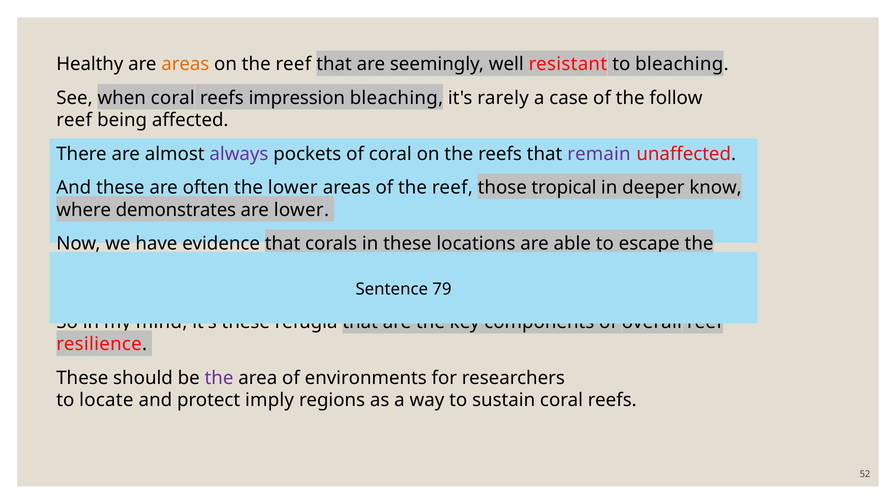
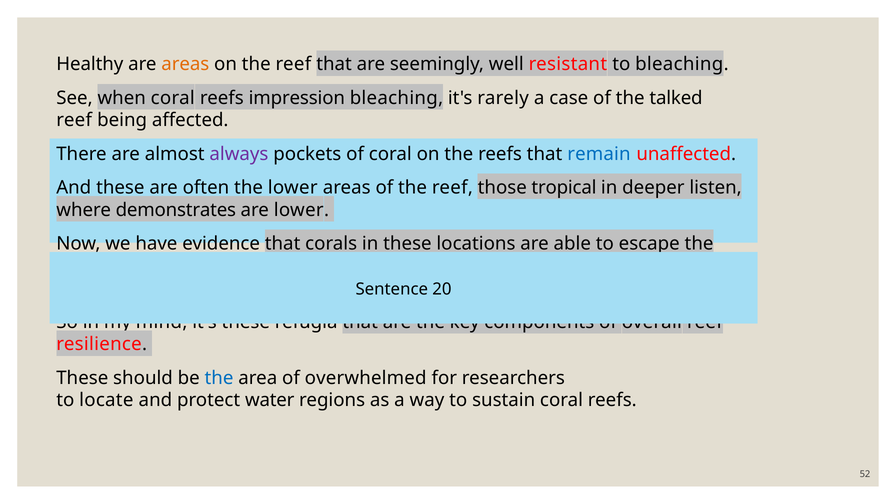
follow: follow -> talked (676, 98)
remain colour: purple -> blue (599, 154)
know: know -> listen (716, 187)
79: 79 -> 20 (442, 289)
the colour: purple -> blue (219, 378)
environments: environments -> overwhelmed (366, 378)
protect imply: imply -> water (270, 400)
